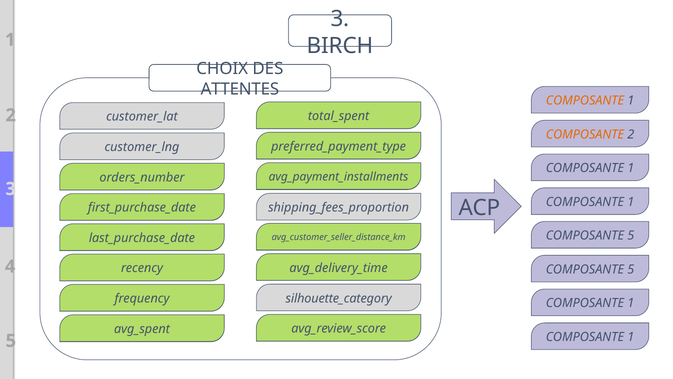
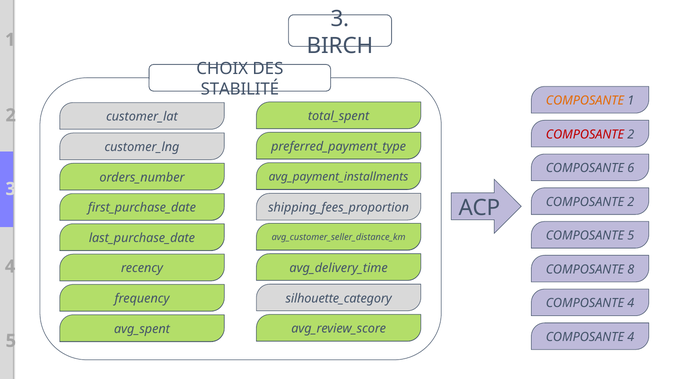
ATTENTES: ATTENTES -> STABILITÉ (240, 89)
COMPOSANTE colour: orange -> red (585, 134)
1: 1 -> 6 (631, 168)
1: 1 -> 2 (631, 202)
5: 5 -> 8 (631, 269)
1: 1 -> 4 (631, 303)
1: 1 -> 4 (631, 337)
